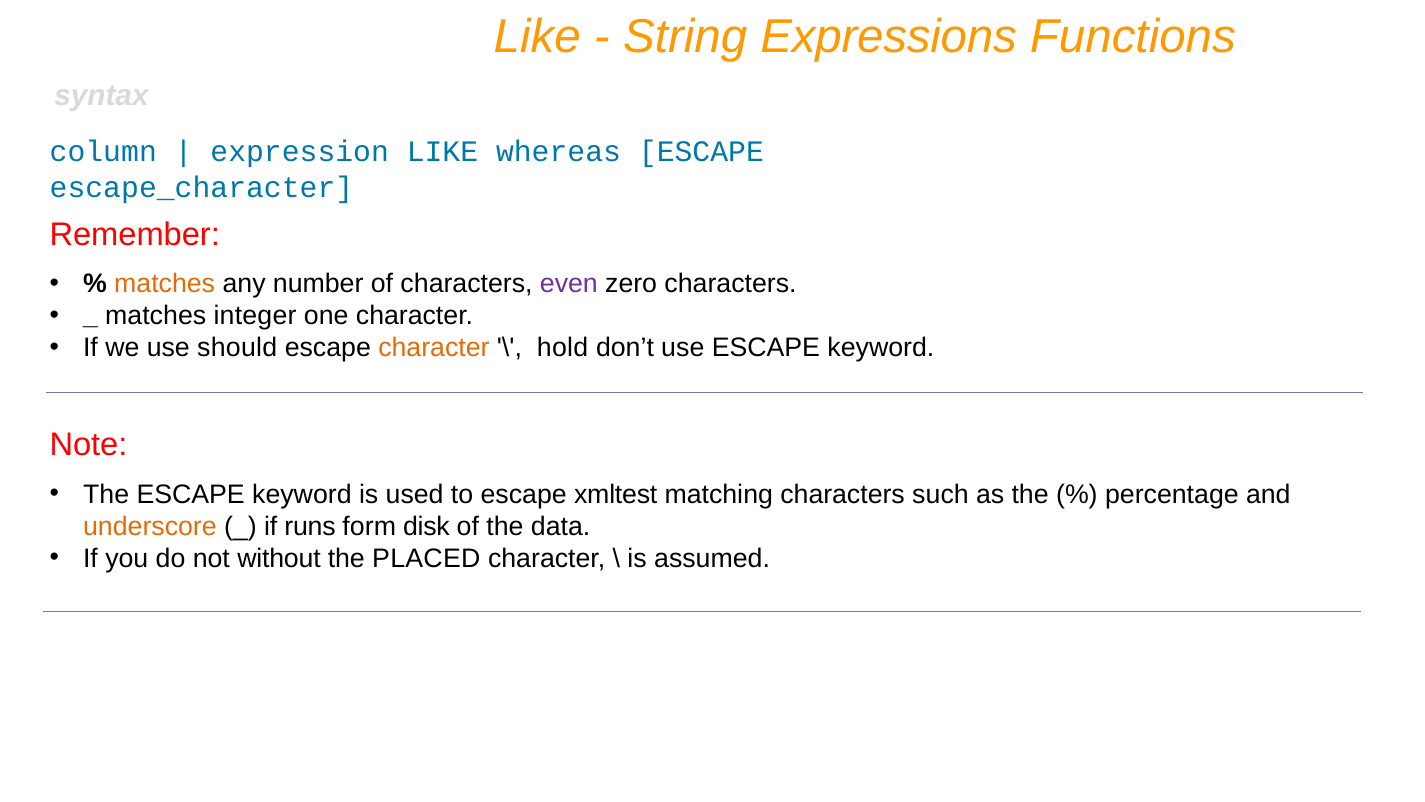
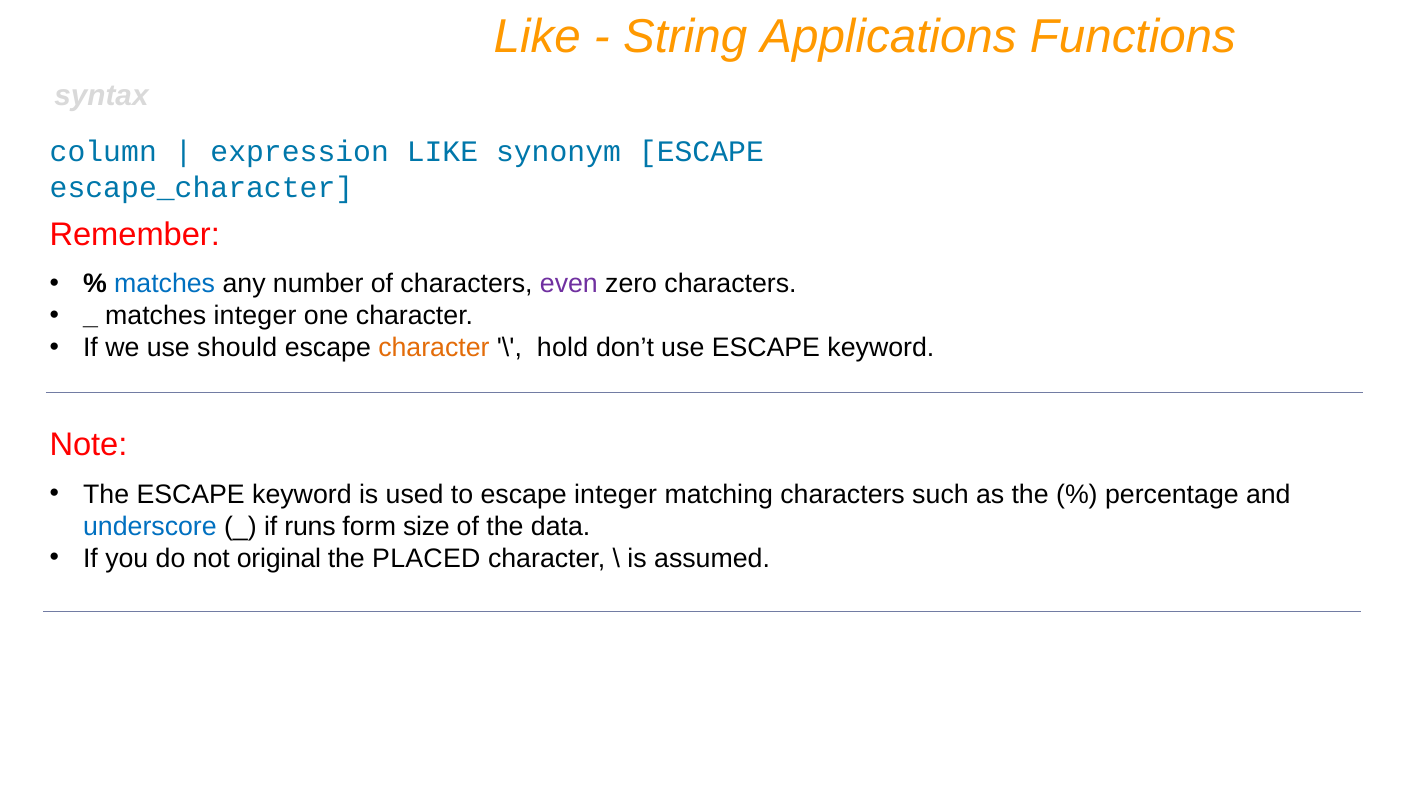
Expressions: Expressions -> Applications (889, 37)
whereas: whereas -> synonym (559, 152)
matches colour: orange -> blue (165, 284)
escape xmltest: xmltest -> integer (616, 494)
underscore colour: orange -> blue (150, 526)
disk: disk -> size (426, 526)
without: without -> original (279, 558)
